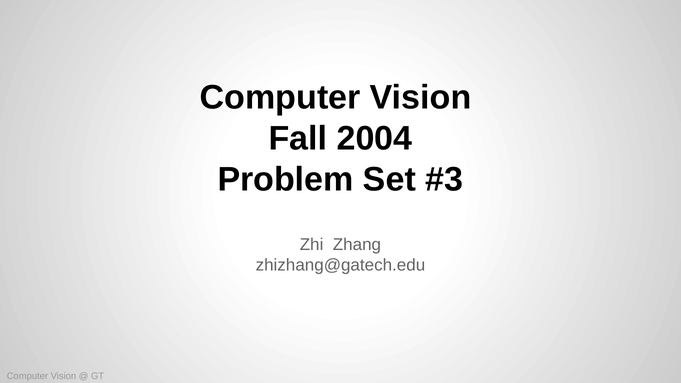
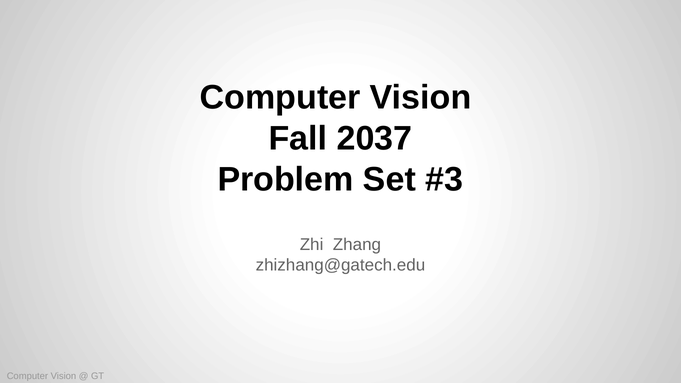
2004: 2004 -> 2037 (374, 139)
